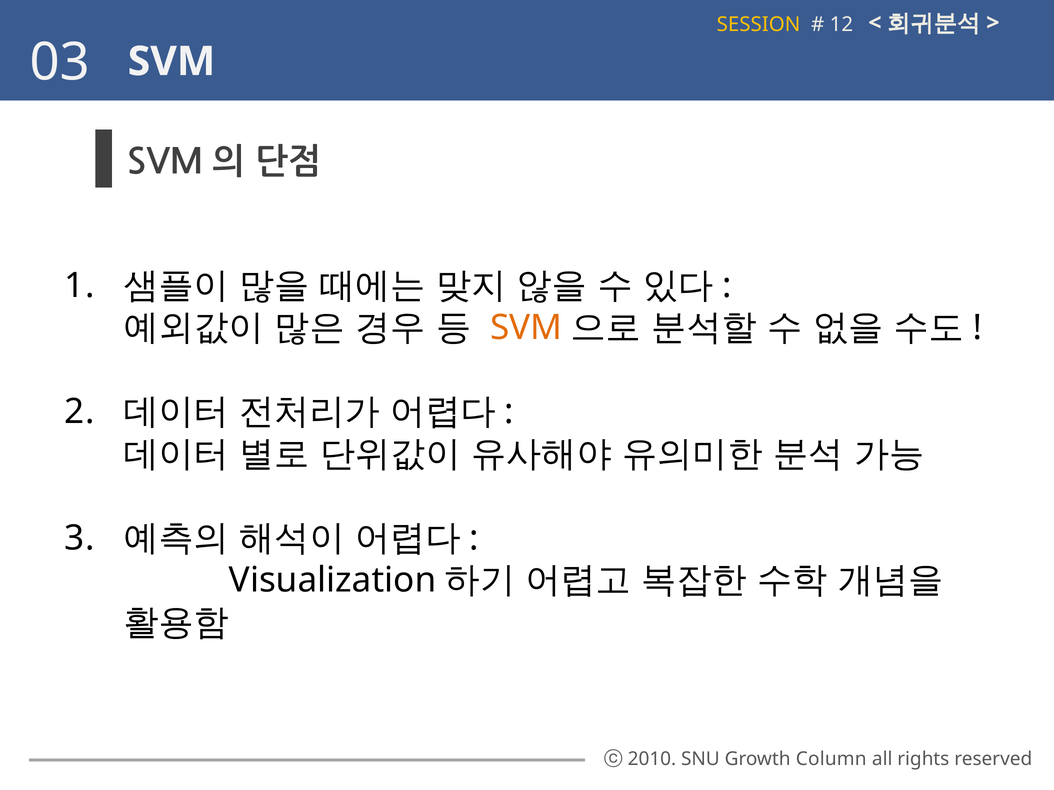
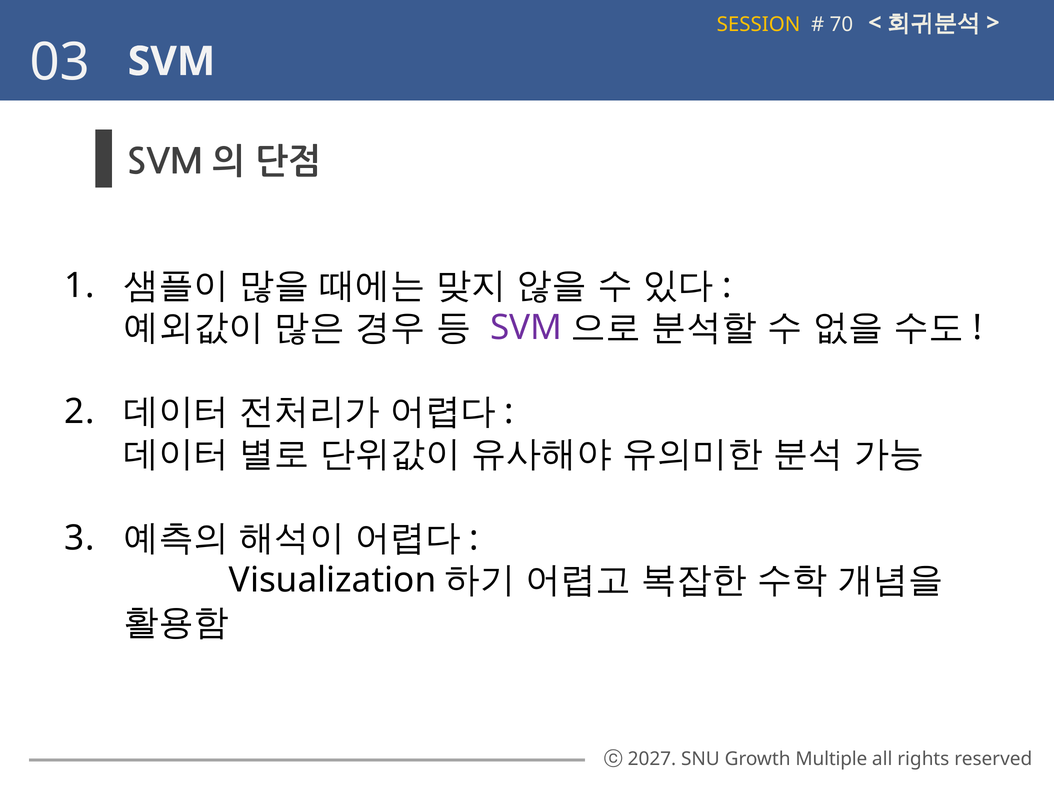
12: 12 -> 70 (841, 24)
SVM colour: orange -> purple (526, 328)
2010: 2010 -> 2027 (652, 760)
Column: Column -> Multiple (831, 760)
